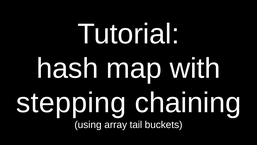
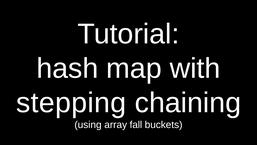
tail: tail -> fall (136, 124)
